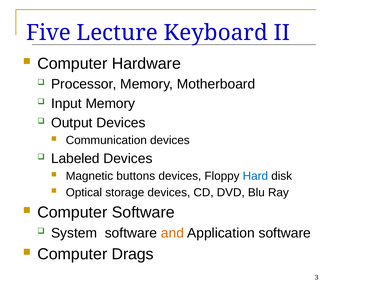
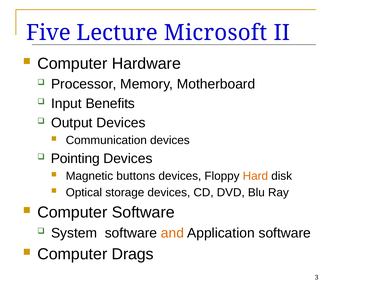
Keyboard: Keyboard -> Microsoft (216, 33)
Input Memory: Memory -> Benefits (110, 104)
Labeled: Labeled -> Pointing (75, 159)
Hard colour: blue -> orange (255, 176)
